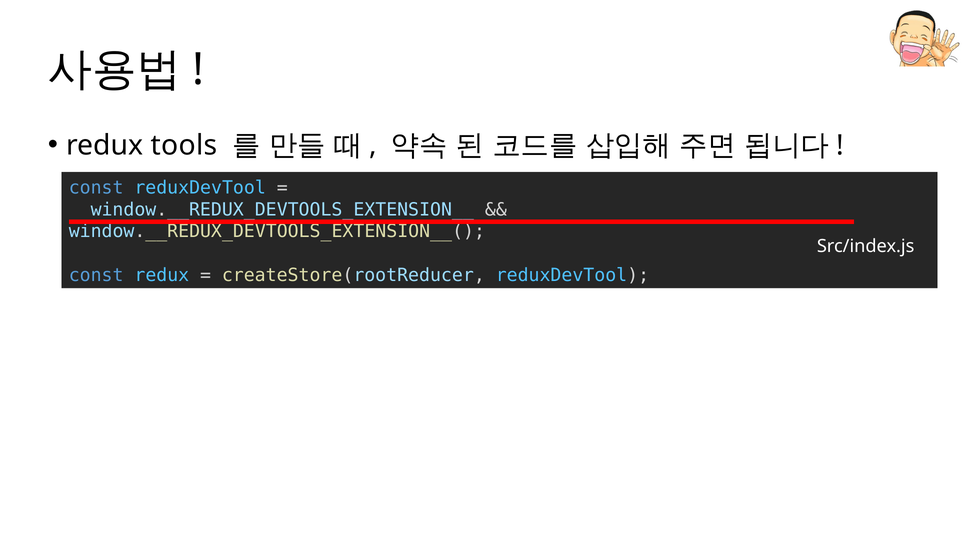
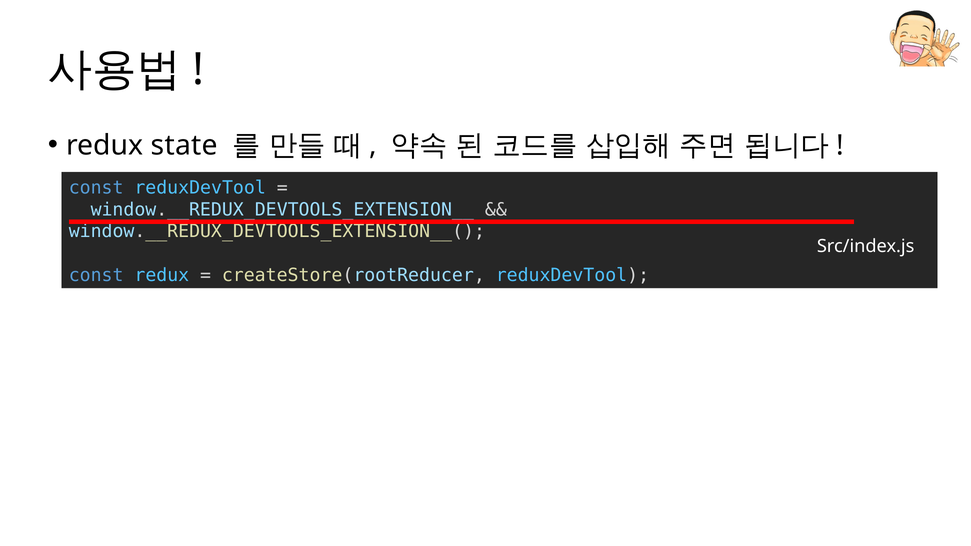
tools: tools -> state (184, 145)
